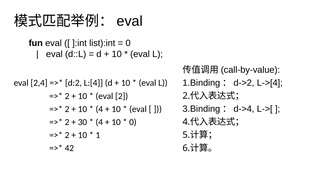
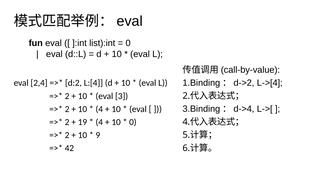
eval 2: 2 -> 3 (122, 96)
30: 30 -> 19 (82, 122)
1: 1 -> 9 (98, 135)
